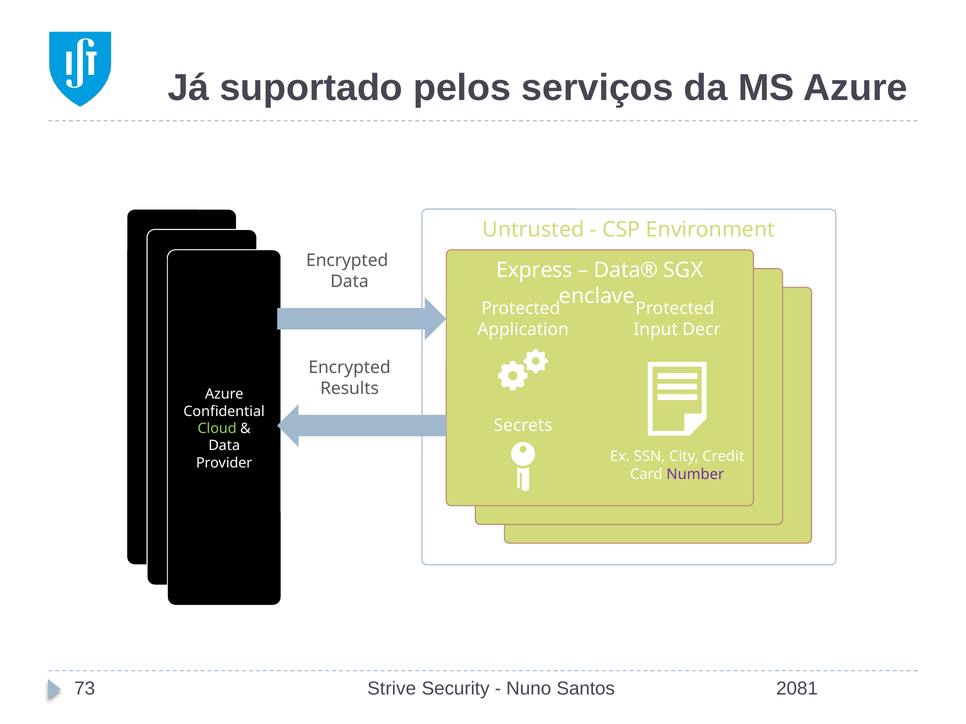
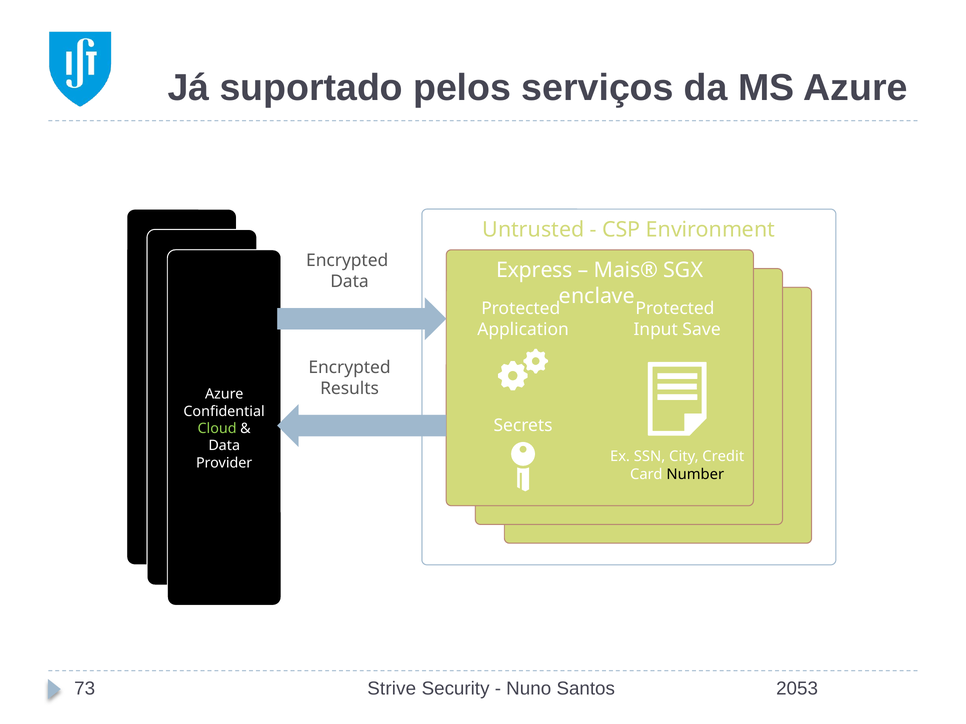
Data®: Data® -> Mais® (626, 271)
Decr: Decr -> Save (702, 330)
Number colour: purple -> black (695, 475)
2081: 2081 -> 2053 (797, 689)
